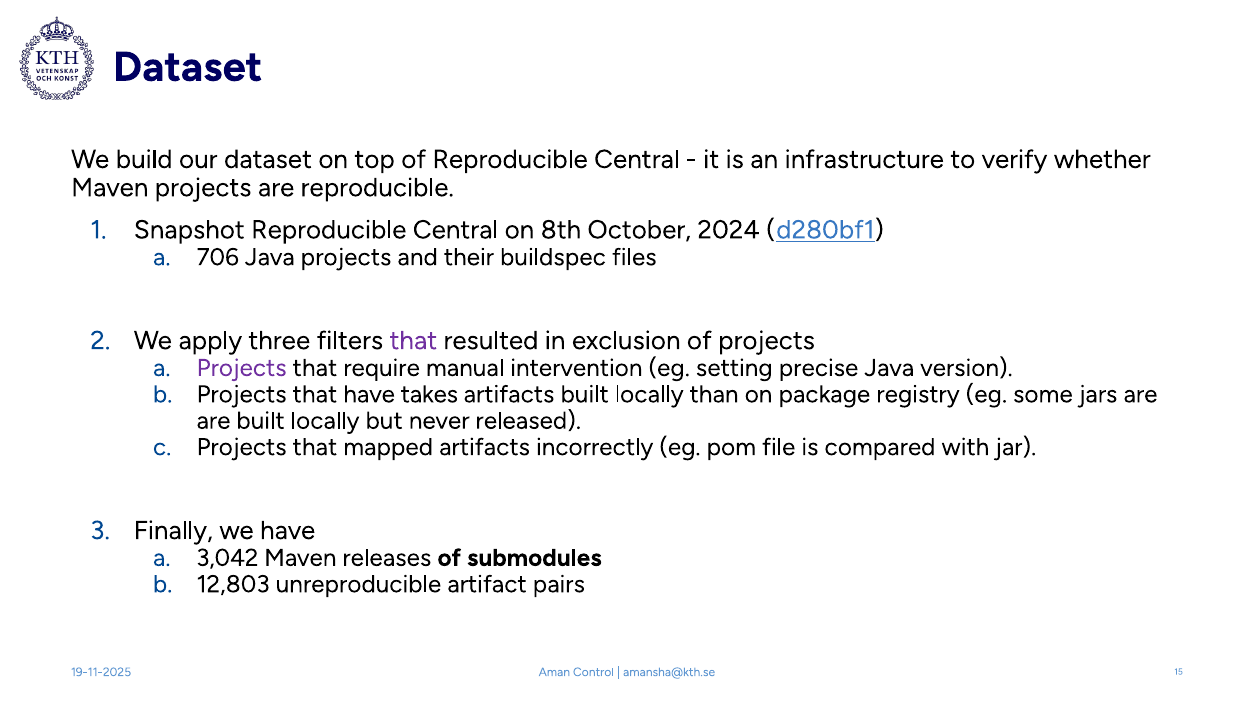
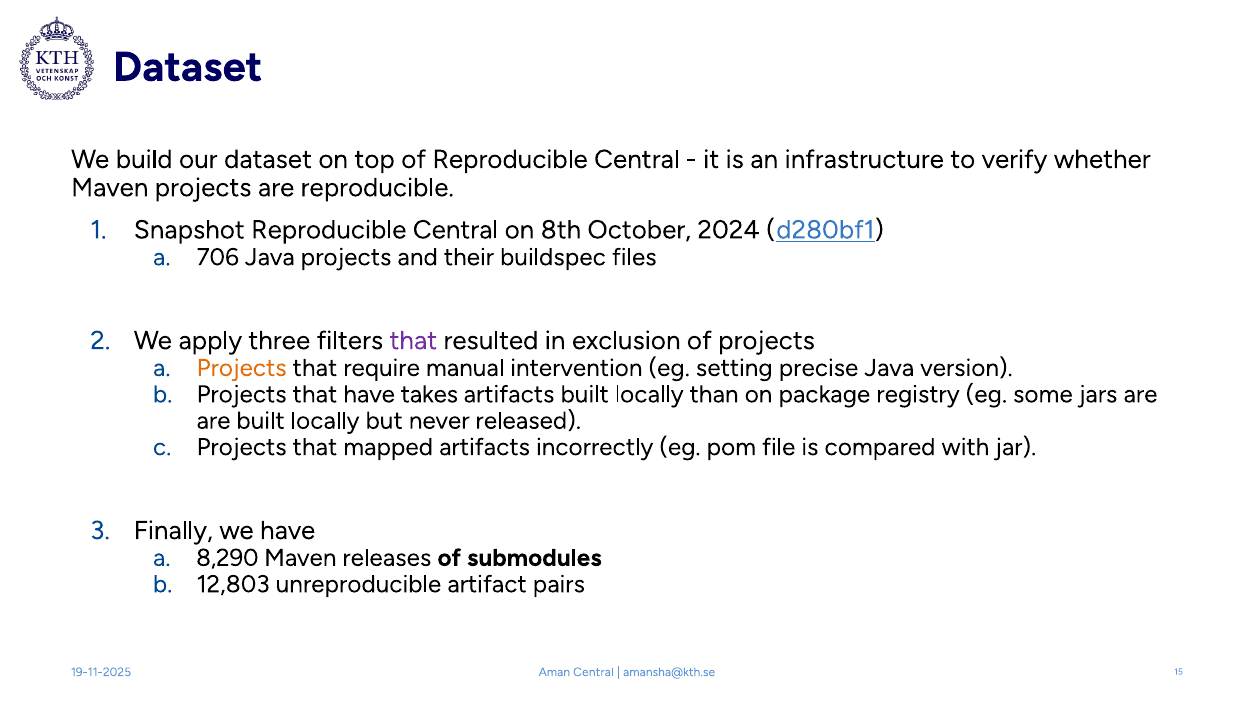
Projects colour: purple -> orange (242, 368)
3,042: 3,042 -> 8,290 (227, 557)
Aman Control: Control -> Central (593, 672)
